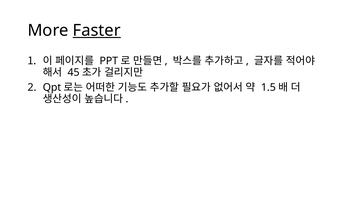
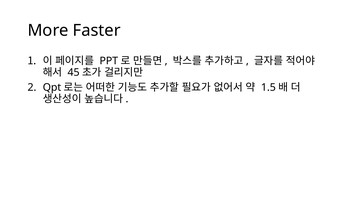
Faster underline: present -> none (97, 30)
